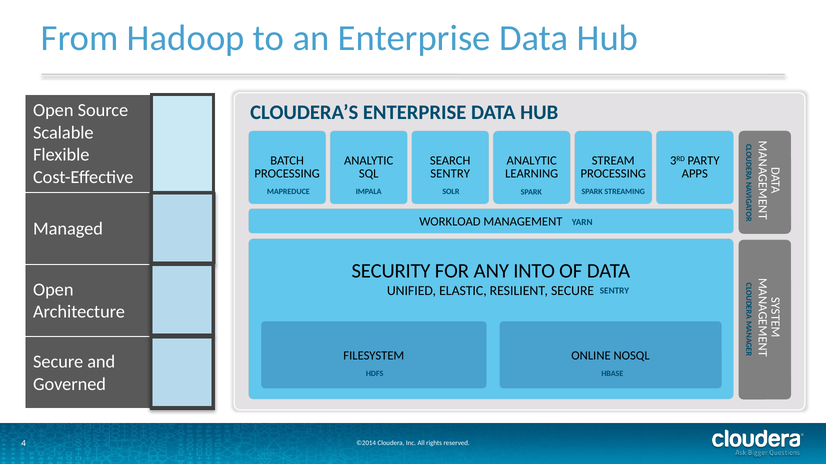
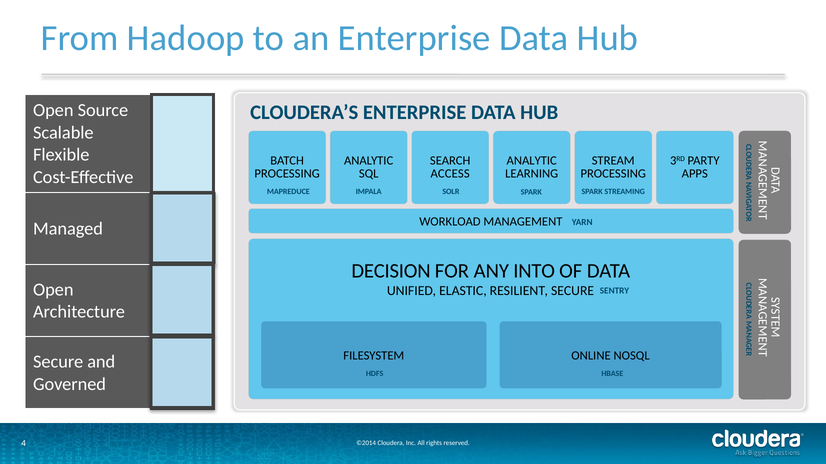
SENTRY: SENTRY -> ACCESS (450, 174)
SECURITY: SECURITY -> DECISION (391, 271)
